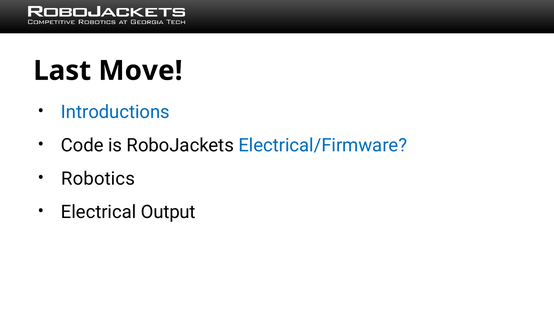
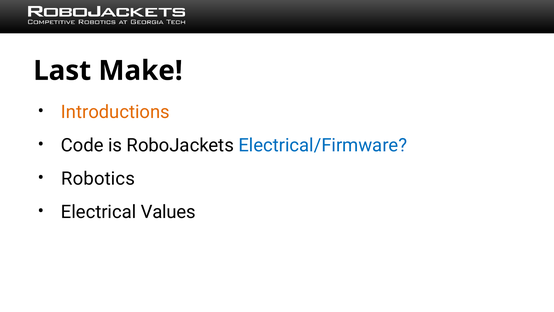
Move: Move -> Make (141, 71)
Introductions colour: blue -> orange (115, 112)
Output: Output -> Values (168, 212)
